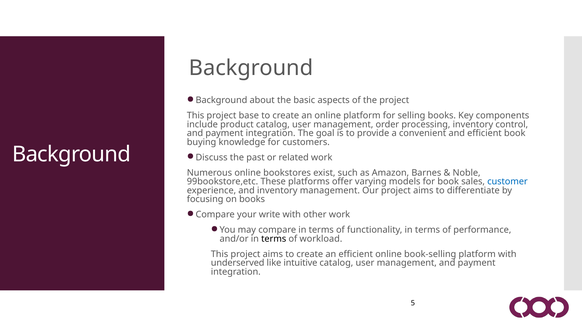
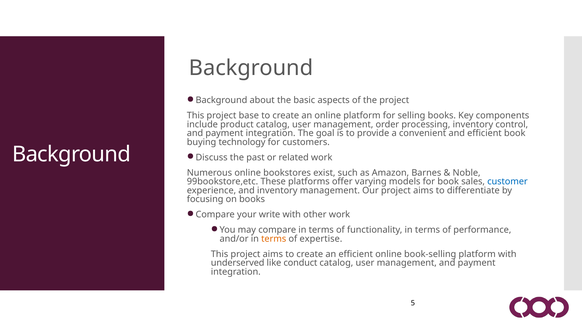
knowledge: knowledge -> technology (242, 142)
terms colour: black -> orange (274, 239)
workload: workload -> expertise (321, 239)
intuitive: intuitive -> conduct (300, 263)
